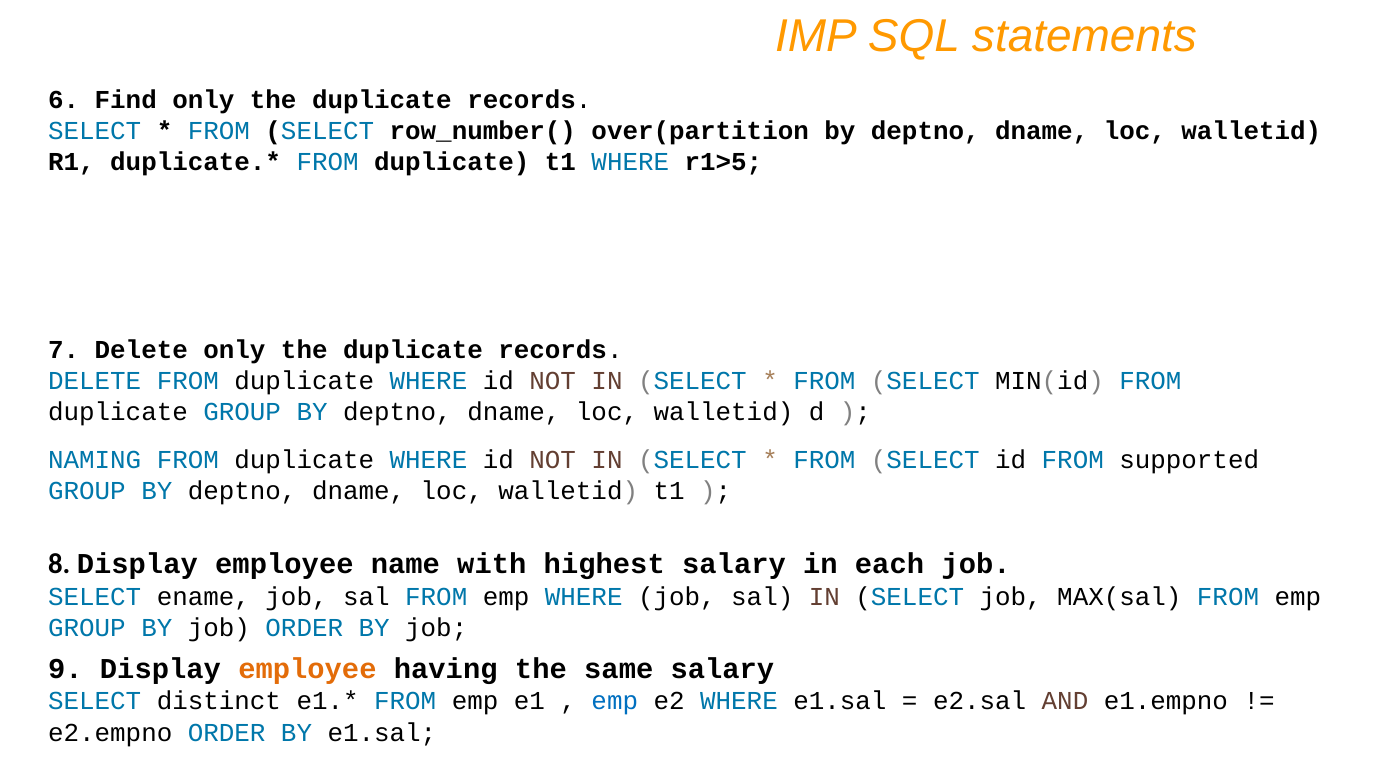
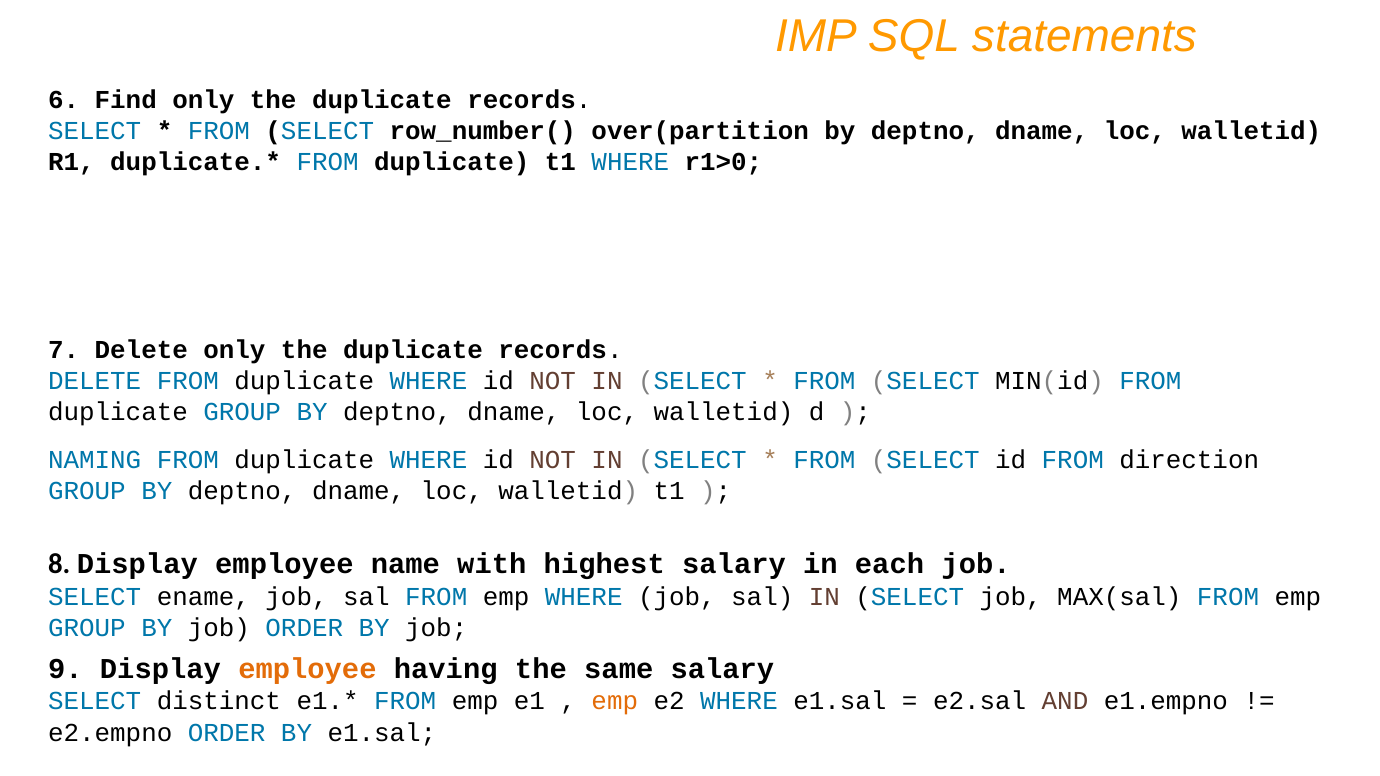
r1>5: r1>5 -> r1>0 (723, 162)
supported: supported -> direction (1189, 460)
emp colour: blue -> orange (615, 702)
